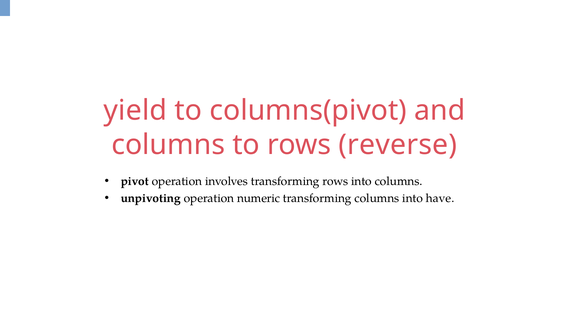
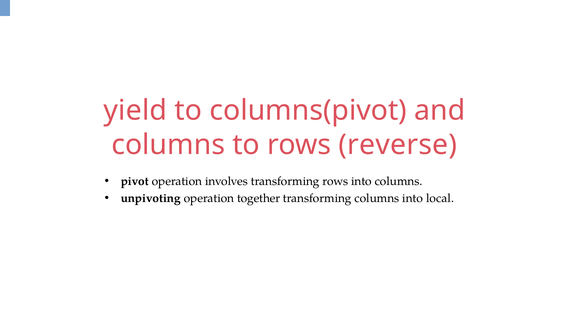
numeric: numeric -> together (259, 198)
have: have -> local (440, 198)
